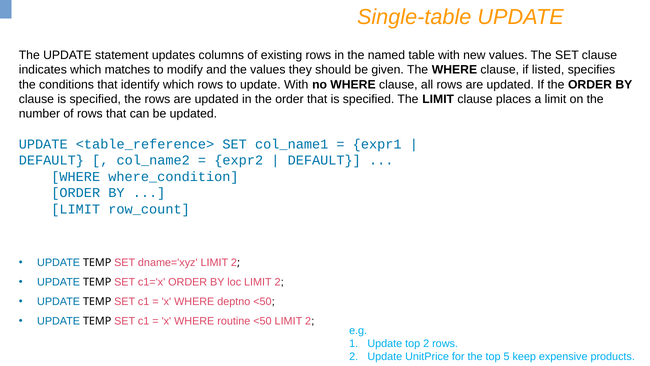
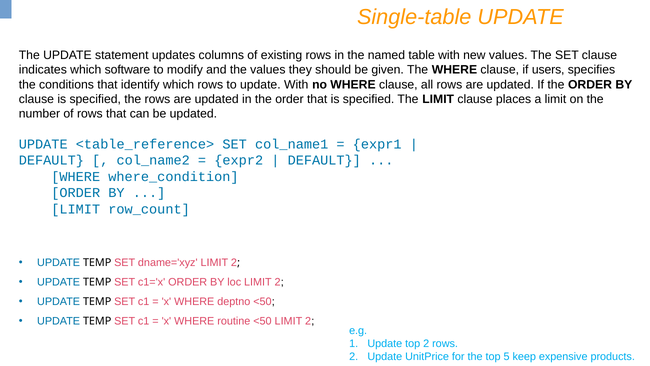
matches: matches -> software (127, 70)
listed: listed -> users (548, 70)
